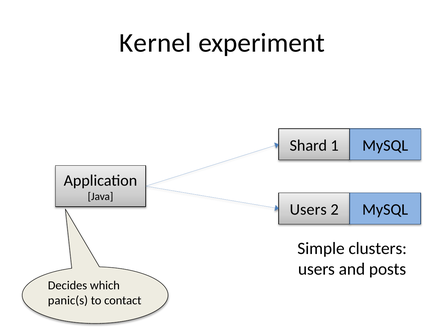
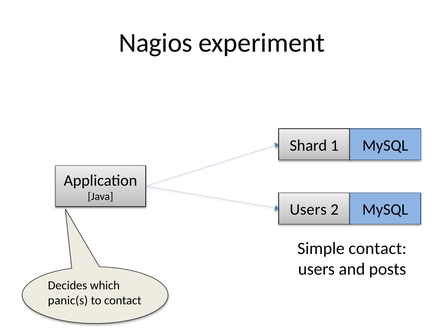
Kernel: Kernel -> Nagios (156, 43)
Simple clusters: clusters -> contact (378, 248)
